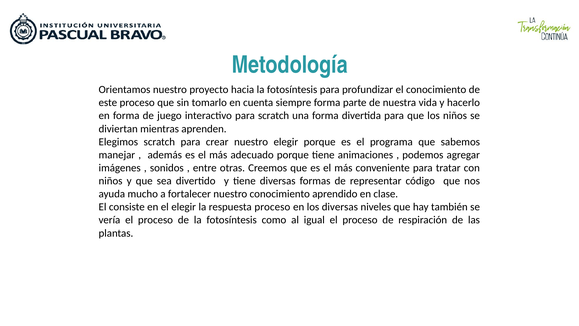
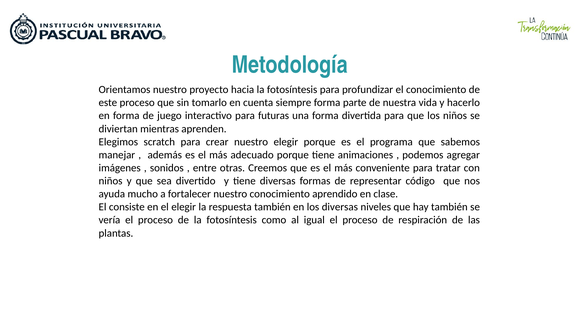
para scratch: scratch -> futuras (274, 116)
respuesta proceso: proceso -> también (272, 207)
